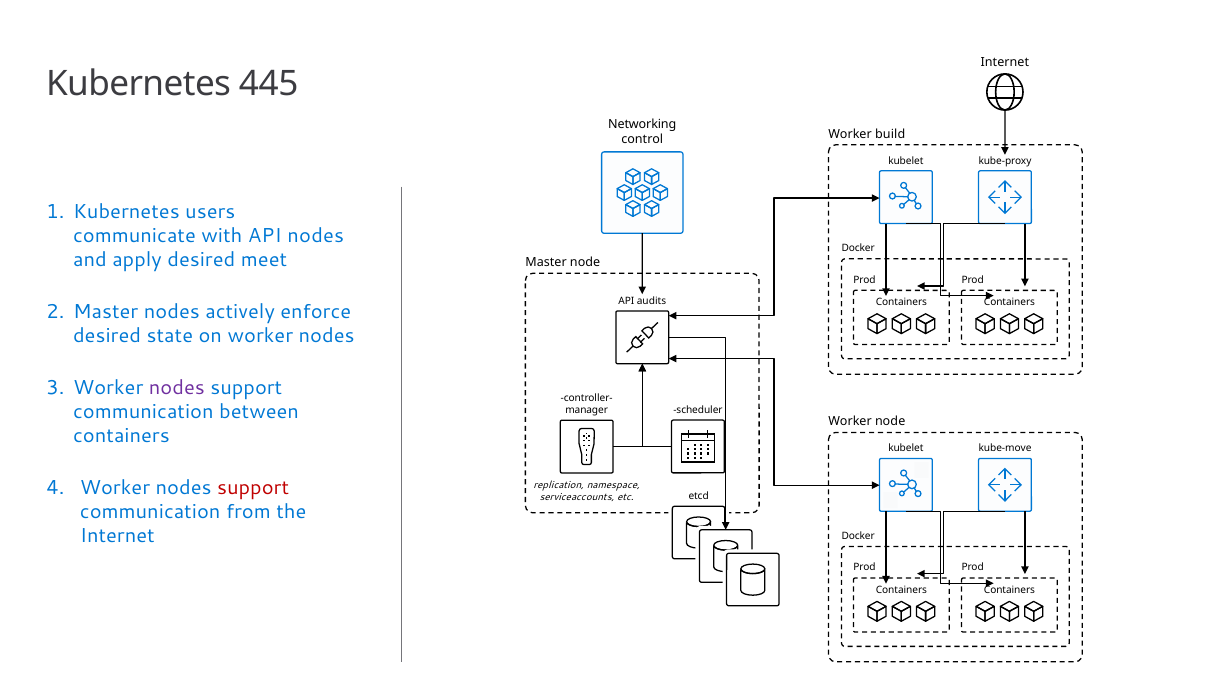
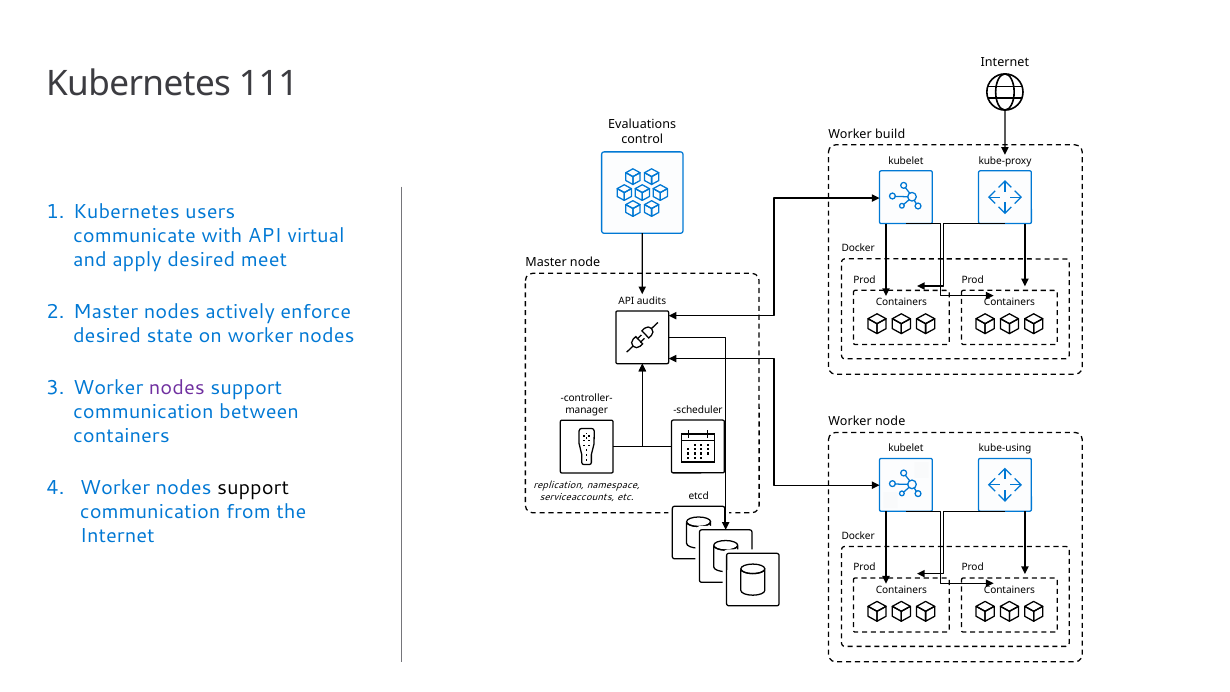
445: 445 -> 111 (269, 84)
Networking: Networking -> Evaluations (642, 125)
API nodes: nodes -> virtual (316, 236)
kube-move: kube-move -> kube-using (1005, 448)
support colour: red -> black (253, 487)
